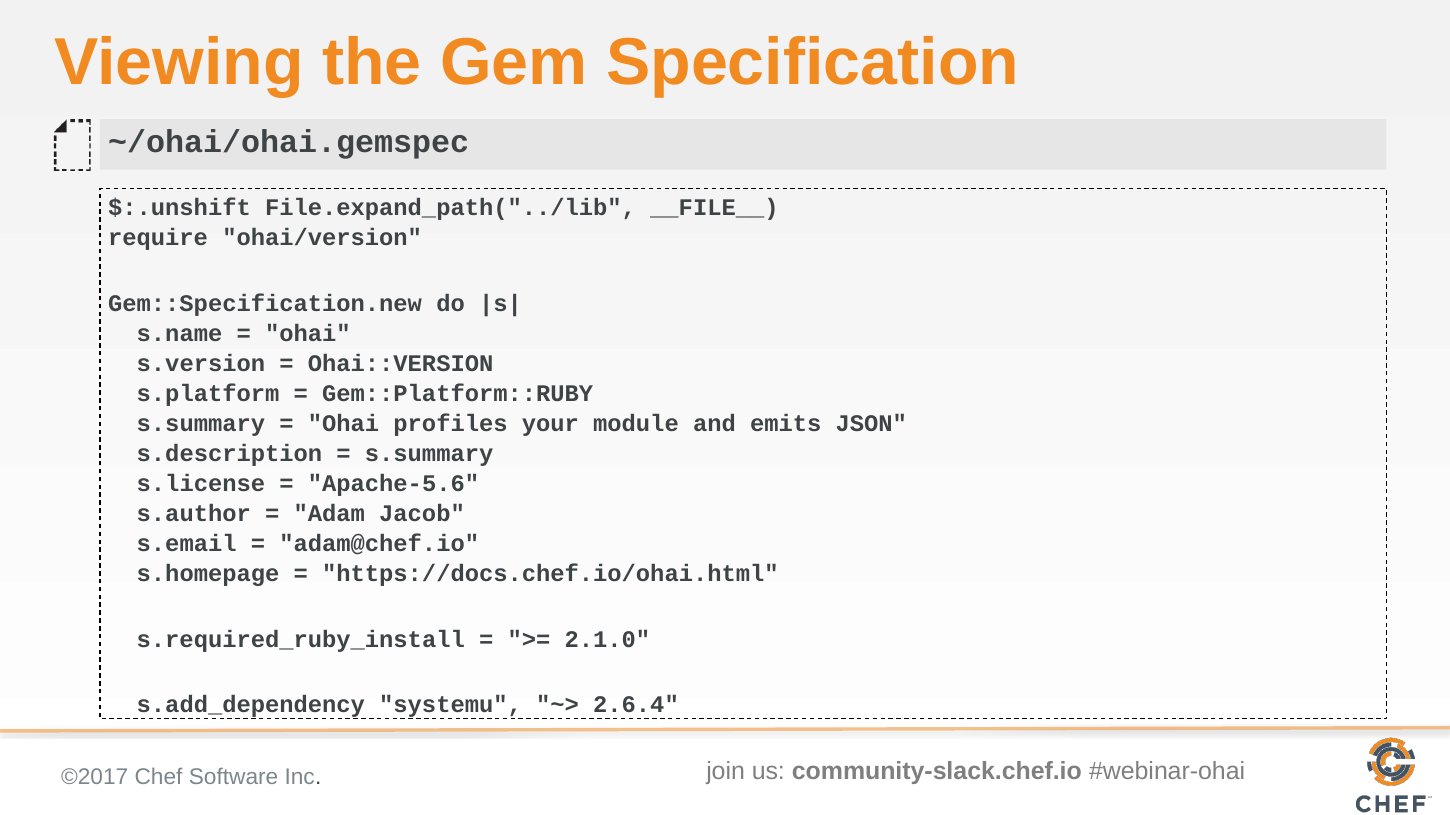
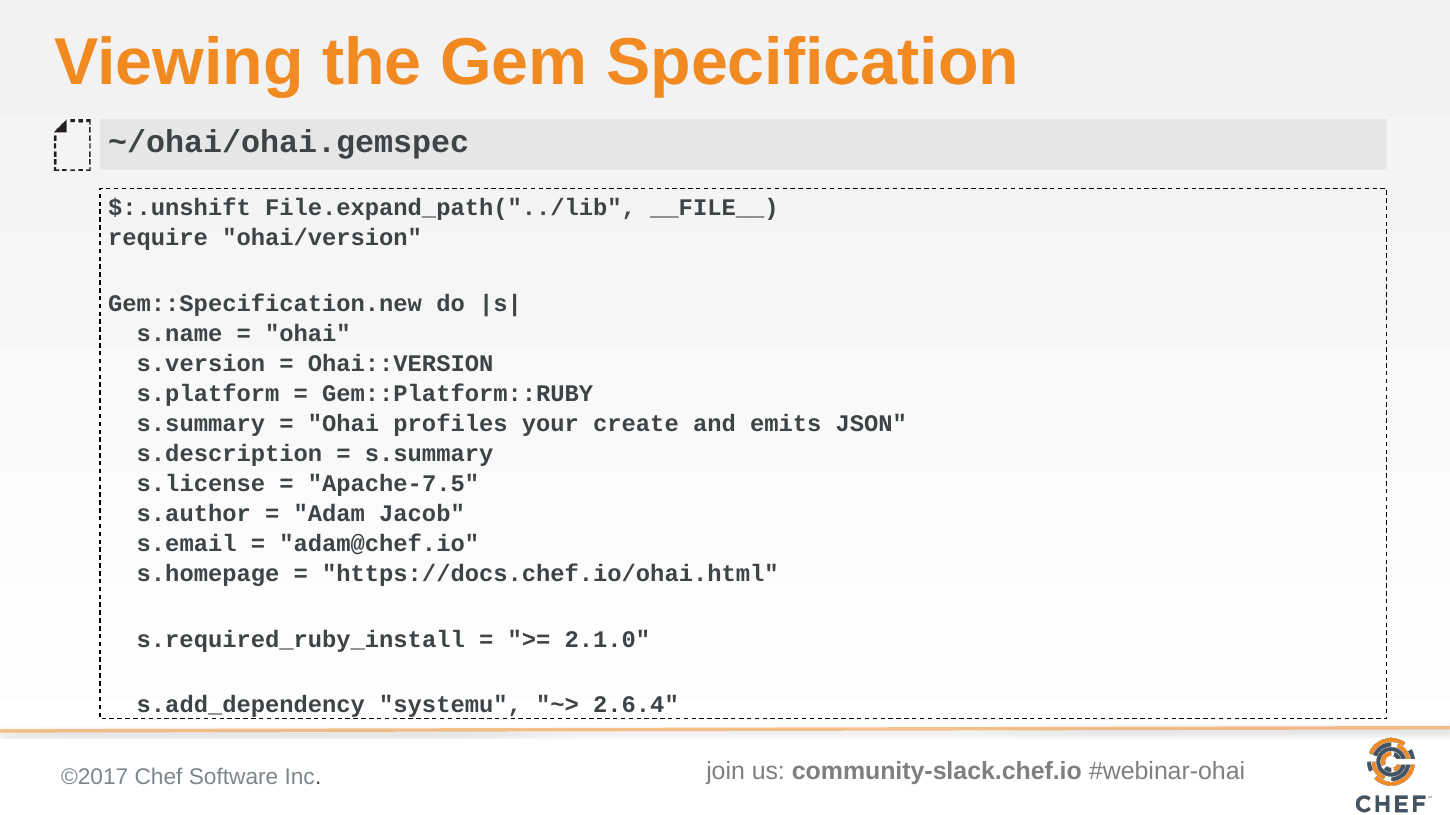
module: module -> create (636, 424)
Apache-5.6: Apache-5.6 -> Apache-7.5 (393, 484)
